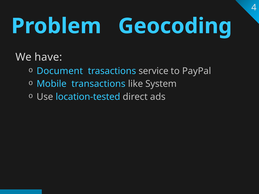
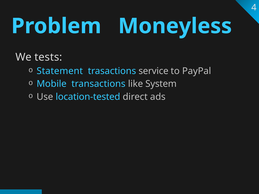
Geocoding: Geocoding -> Moneyless (175, 26)
have: have -> tests (48, 57)
Document: Document -> Statement (60, 71)
